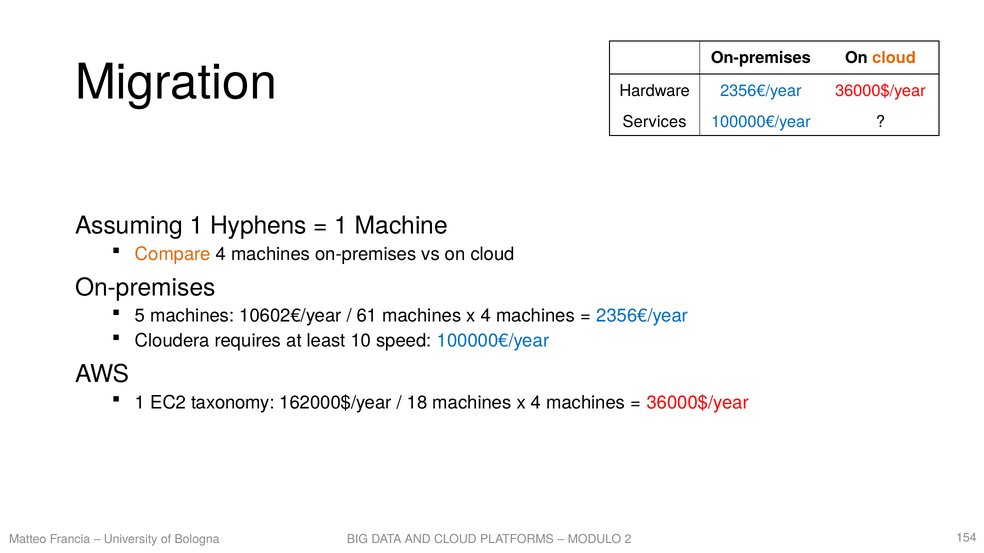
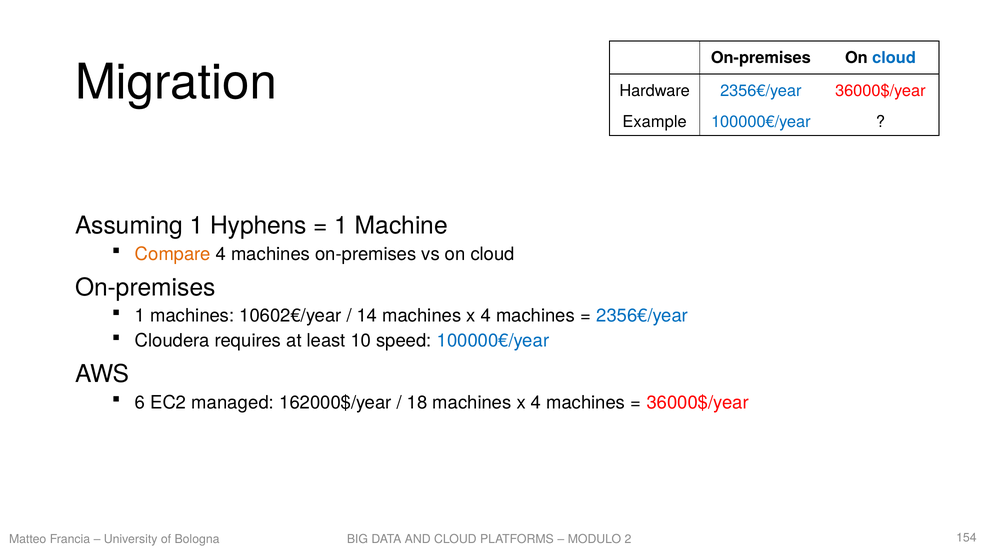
cloud colour: orange -> blue (894, 58)
Services: Services -> Example (655, 122)
5: 5 -> 1 (140, 316)
61: 61 -> 14 (367, 316)
1: 1 -> 6 (140, 403)
taxonomy: taxonomy -> managed (233, 403)
